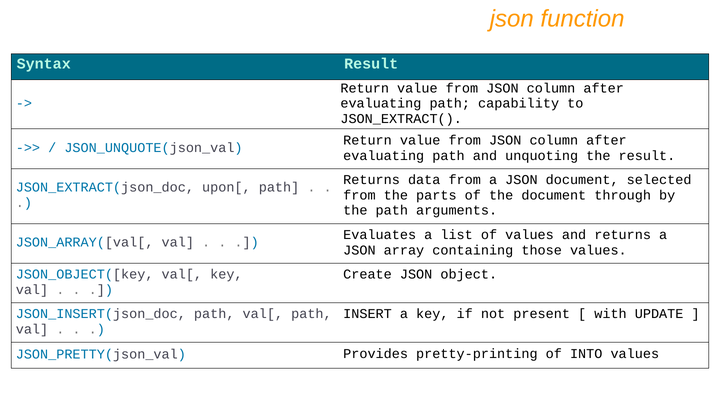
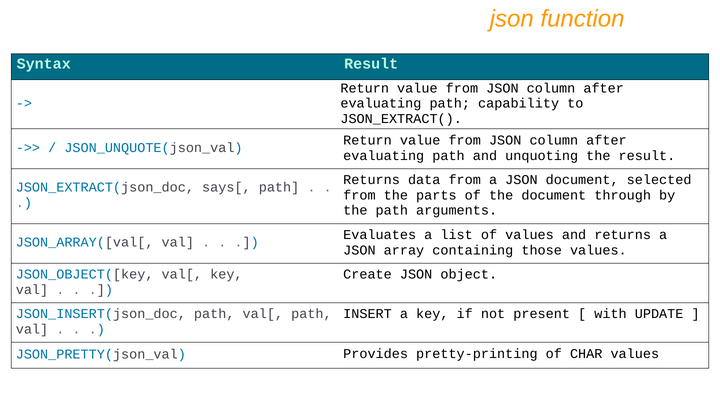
upon[: upon[ -> says[ (226, 188)
INTO: INTO -> CHAR (586, 354)
